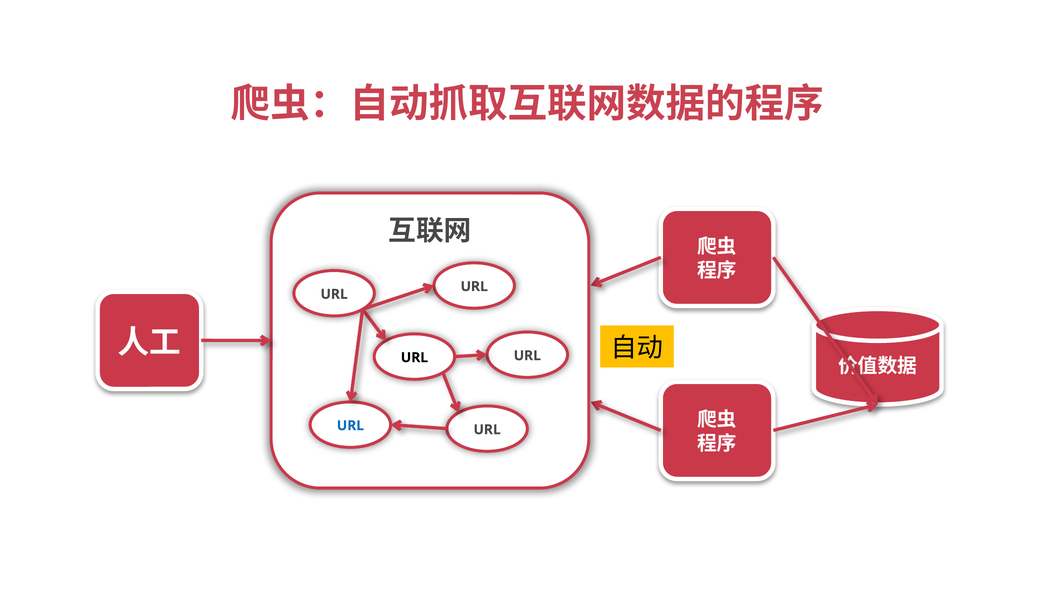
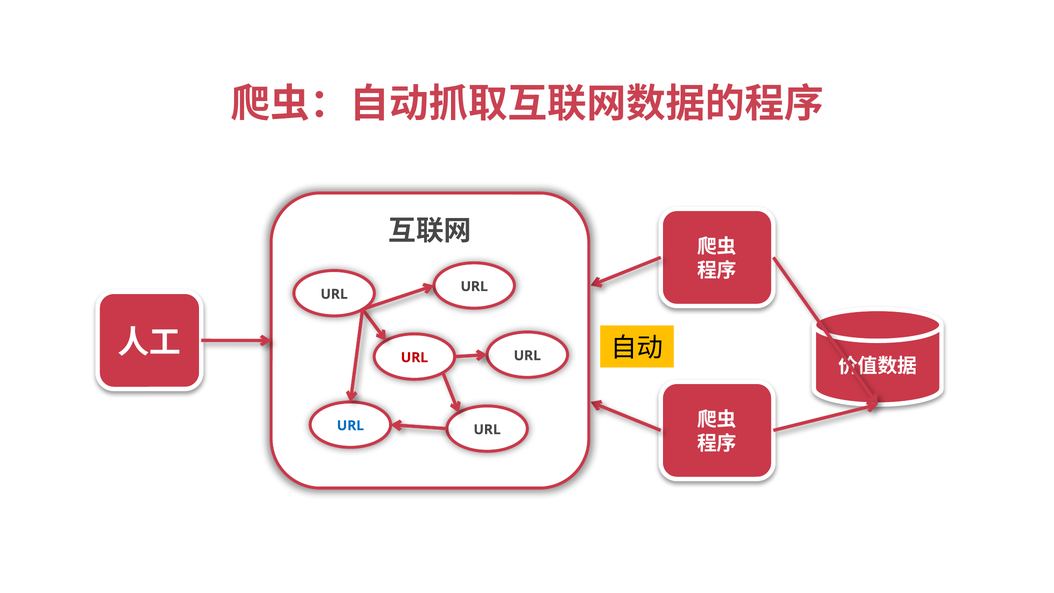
URL colour: black -> red (414, 358)
